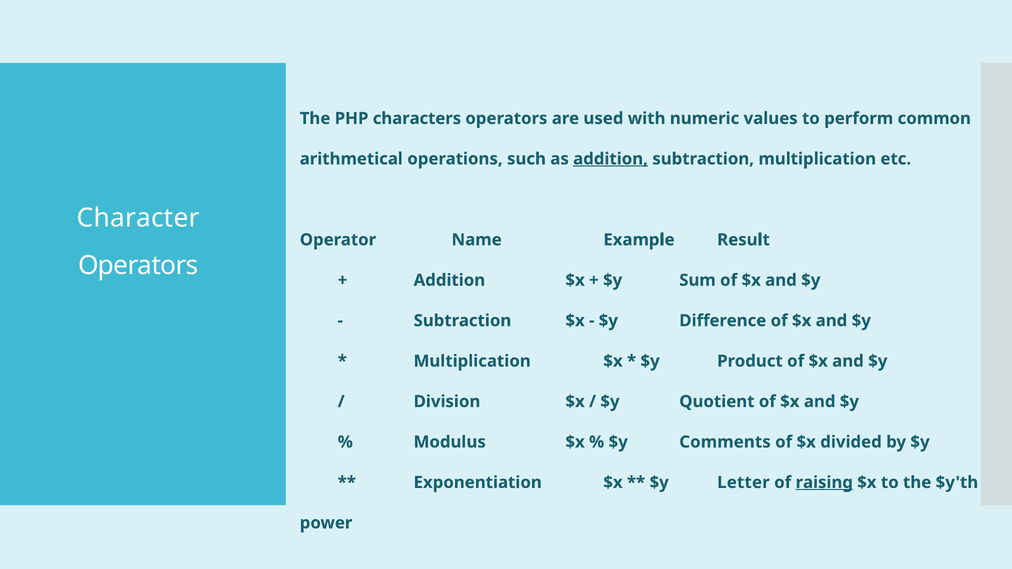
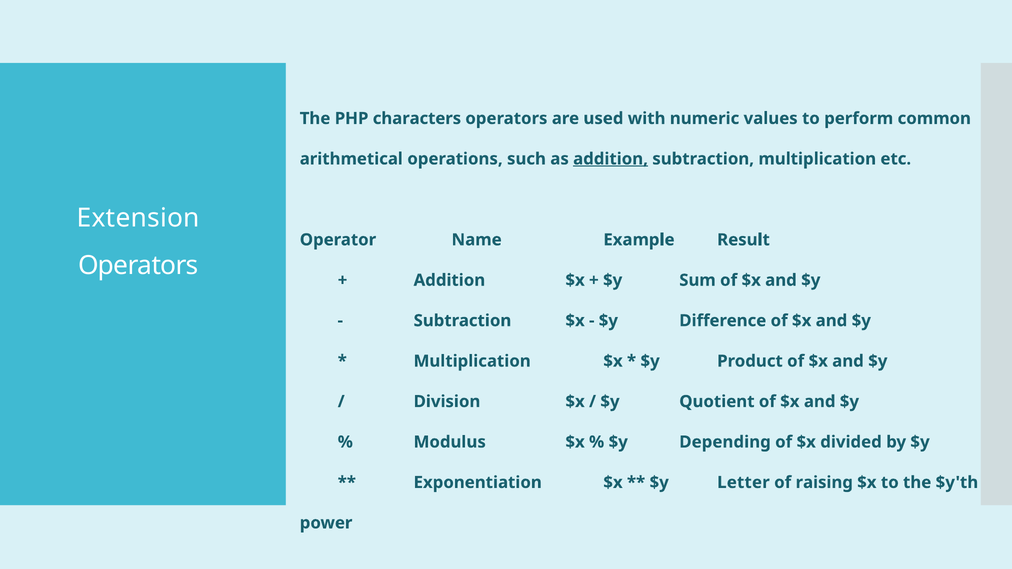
Character: Character -> Extension (138, 218)
Comments: Comments -> Depending (725, 442)
raising underline: present -> none (824, 483)
